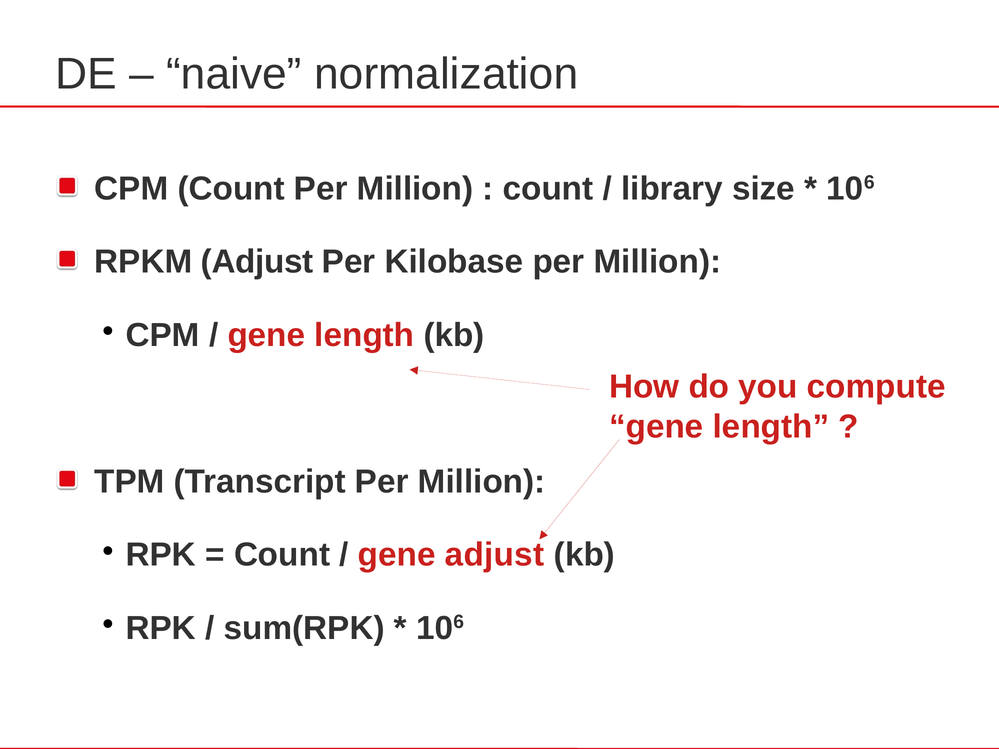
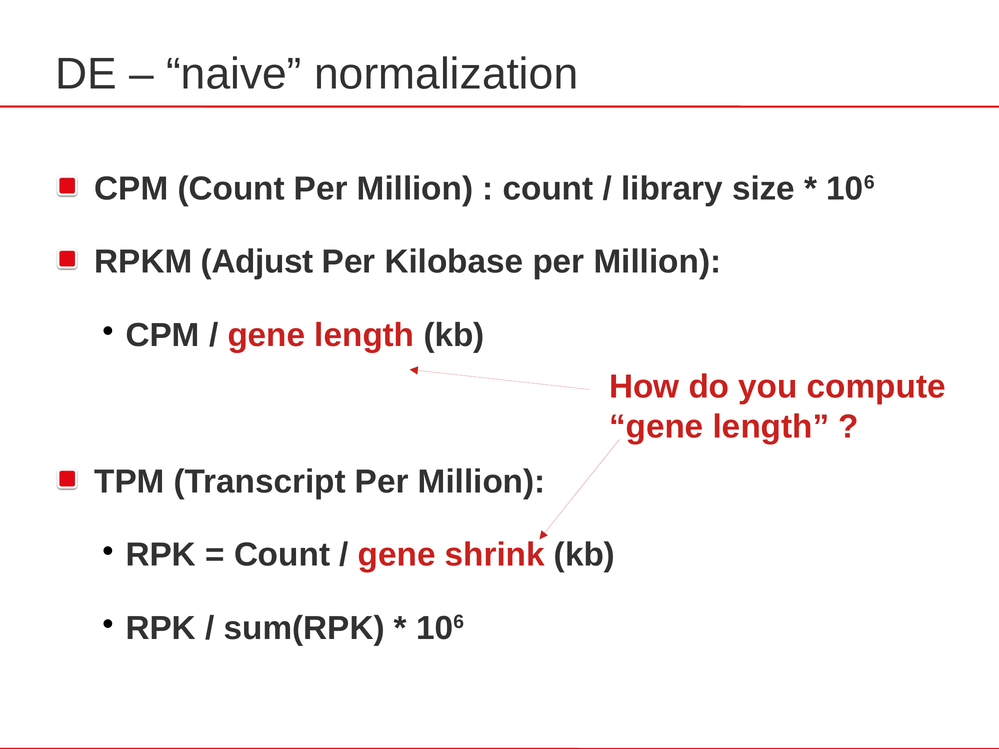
gene adjust: adjust -> shrink (495, 555)
